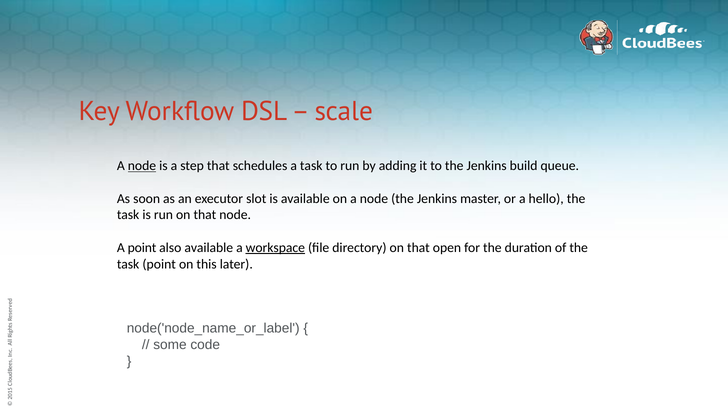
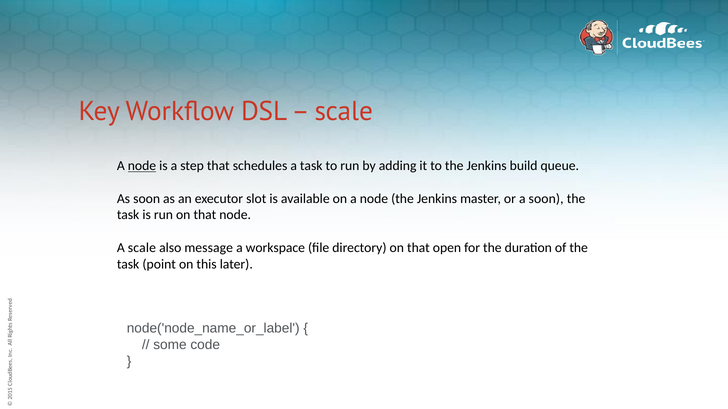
a hello: hello -> soon (546, 199)
A point: point -> scale (142, 248)
also available: available -> message (209, 248)
workspace underline: present -> none (275, 248)
